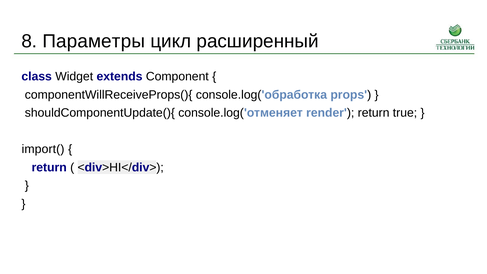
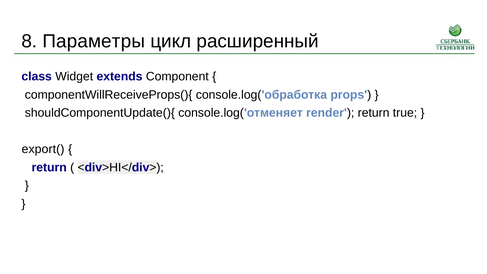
import(: import( -> export( (43, 149)
